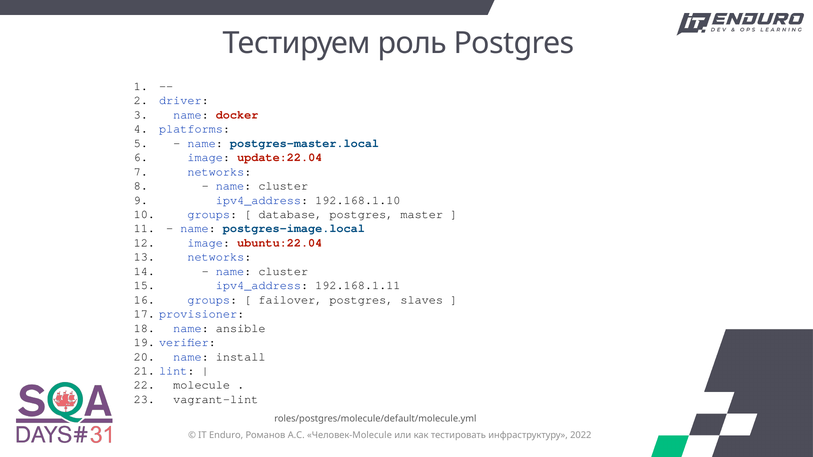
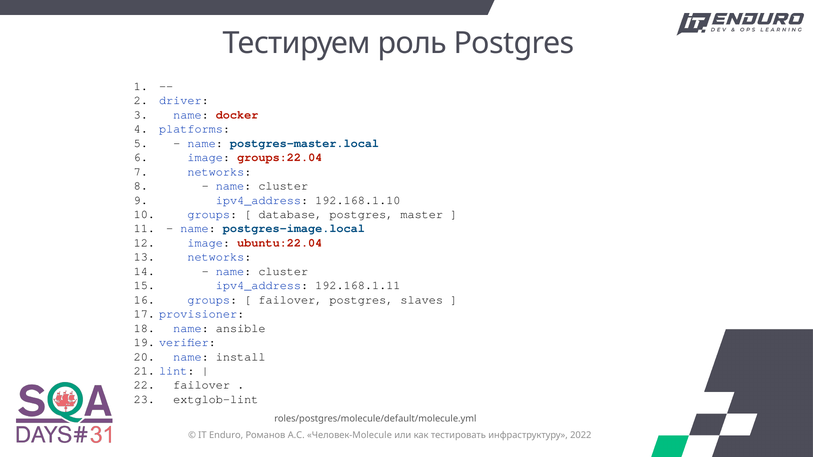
update:22.04: update:22.04 -> groups:22.04 (280, 158)
molecule: molecule -> failover (202, 385)
vagrant-lint: vagrant-lint -> extglob-lint (216, 400)
